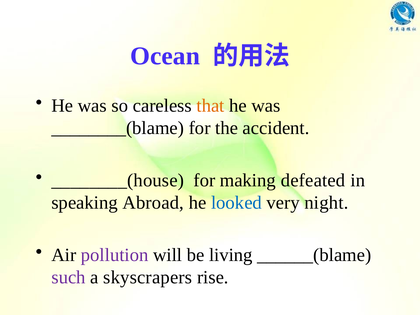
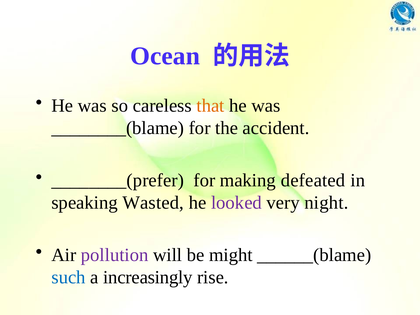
________(house: ________(house -> ________(prefer (118, 180)
Abroad: Abroad -> Wasted (153, 203)
looked colour: blue -> purple (237, 203)
living: living -> might (231, 255)
such colour: purple -> blue (69, 277)
skyscrapers: skyscrapers -> increasingly (148, 277)
